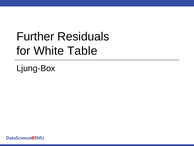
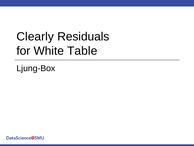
Further: Further -> Clearly (35, 36)
